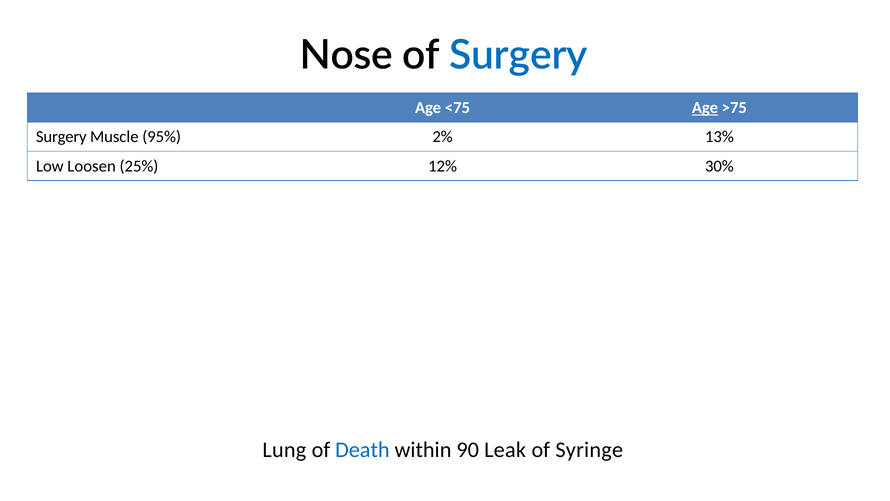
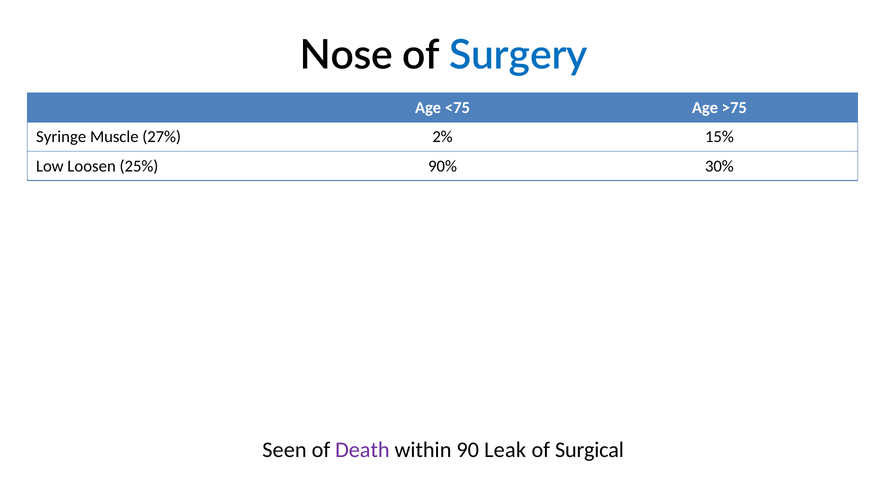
Age underline: present -> none (705, 108)
Surgery: Surgery -> Syringe (61, 137)
95%: 95% -> 27% (162, 137)
13%: 13% -> 15% (719, 137)
12%: 12% -> 90% (443, 166)
Lung: Lung -> Seen (284, 449)
Death colour: blue -> purple (362, 449)
Syringe: Syringe -> Surgical (589, 449)
